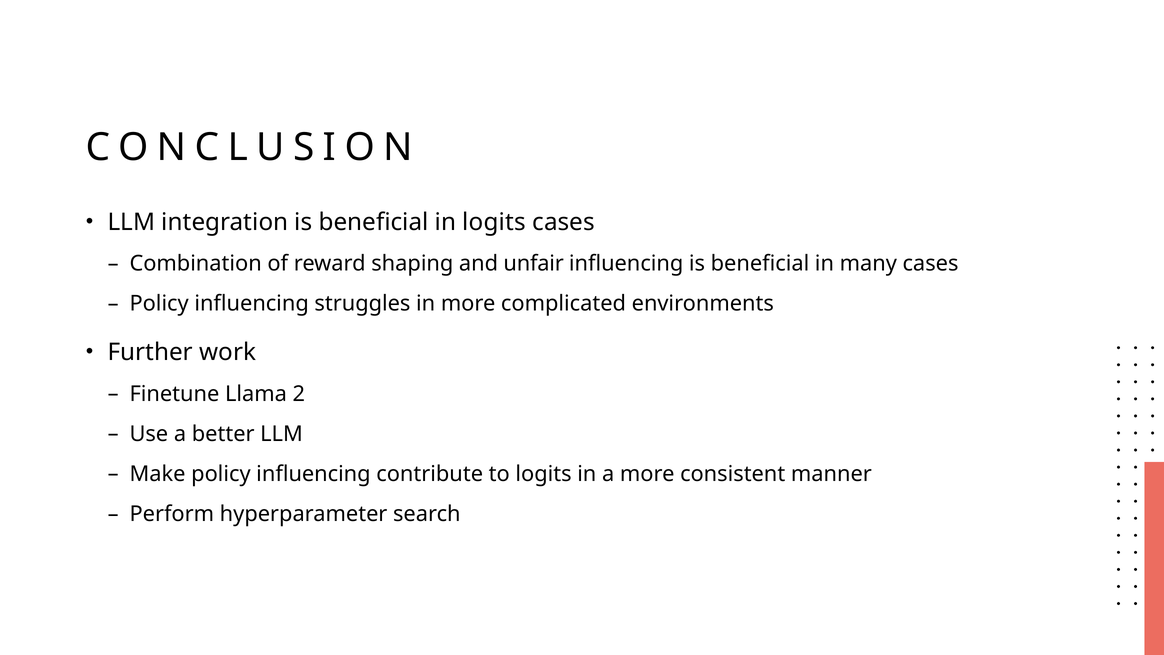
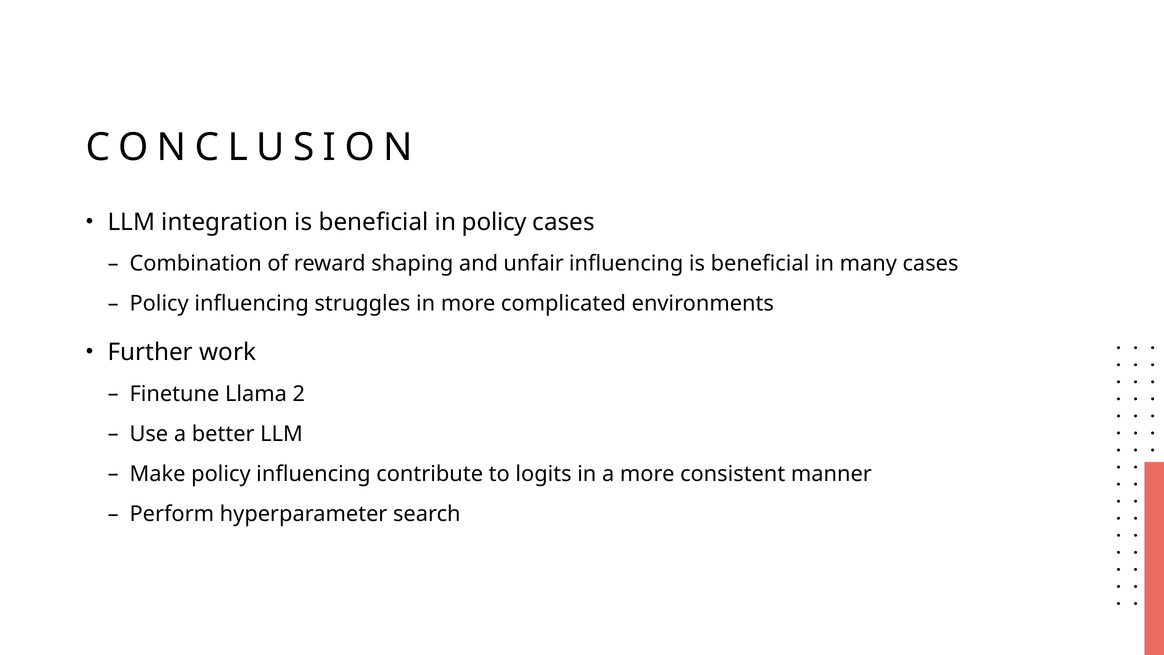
in logits: logits -> policy (494, 222)
